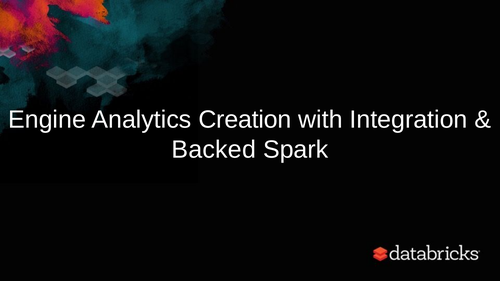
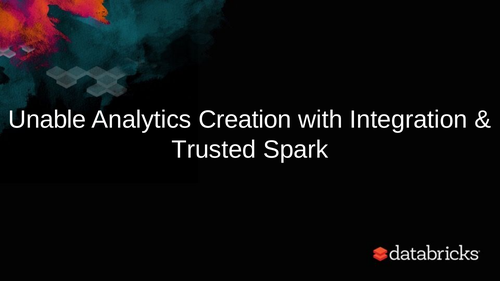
Engine: Engine -> Unable (47, 120)
Backed: Backed -> Trusted (214, 150)
